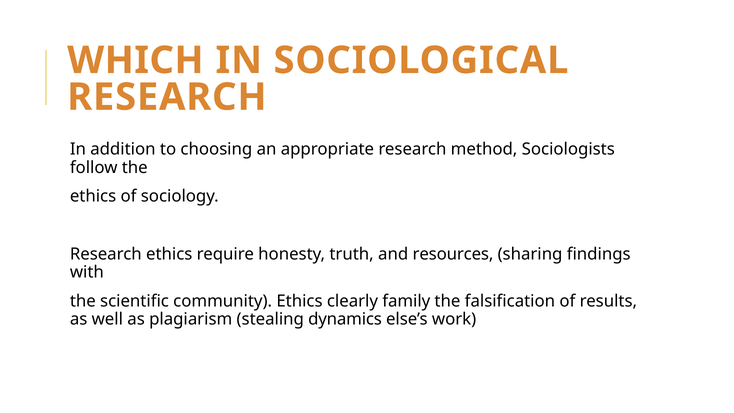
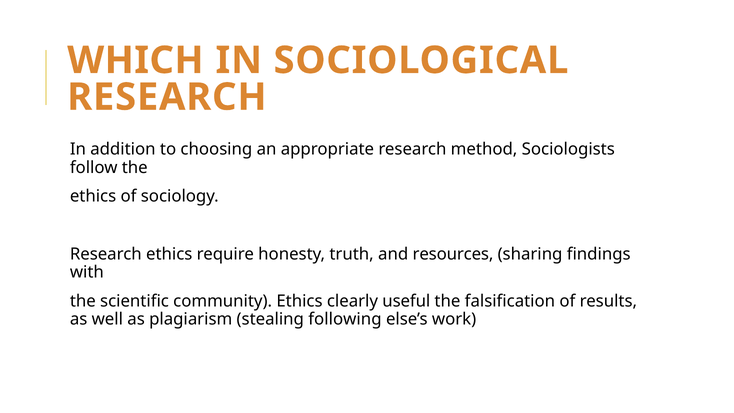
family: family -> useful (406, 301)
dynamics: dynamics -> following (345, 319)
